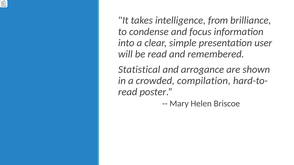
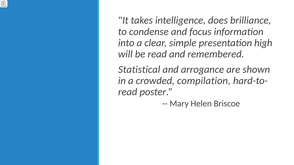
from: from -> does (218, 20)
user: user -> high (263, 43)
